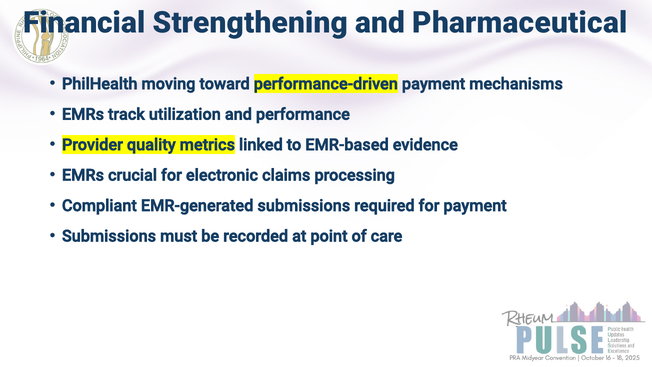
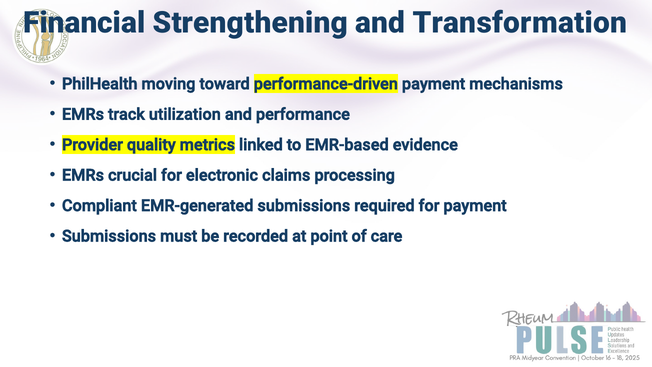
Pharmaceutical: Pharmaceutical -> Transformation (520, 23)
